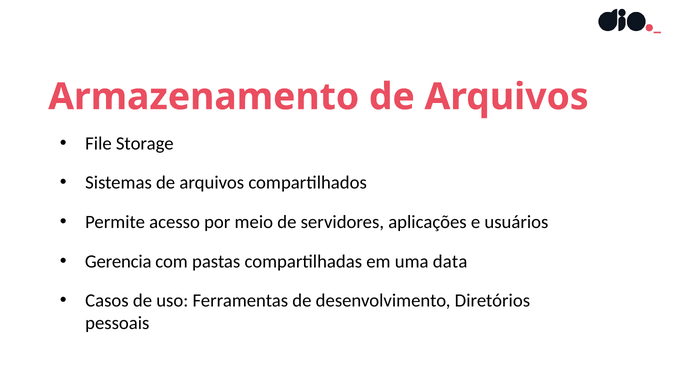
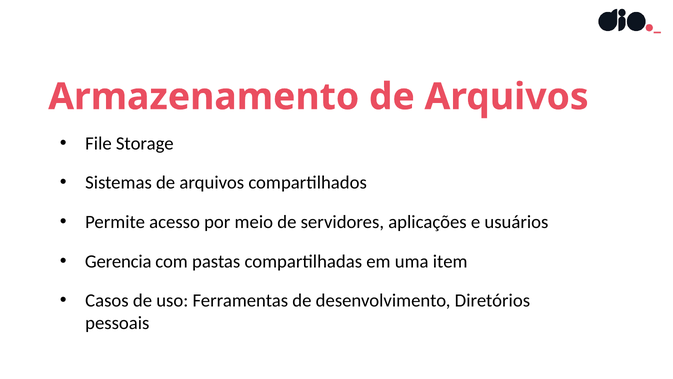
data: data -> item (450, 261)
